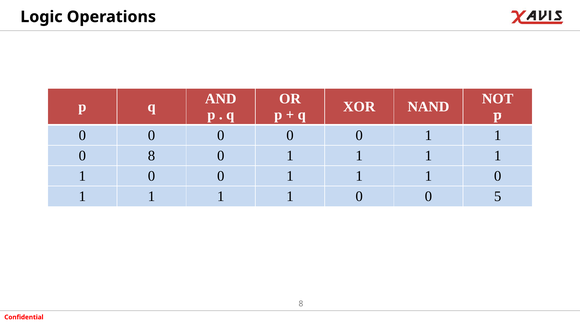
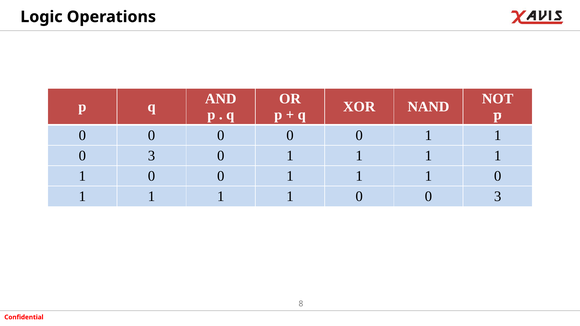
8: 8 -> 3 (152, 156)
0 0 5: 5 -> 3 (498, 197)
